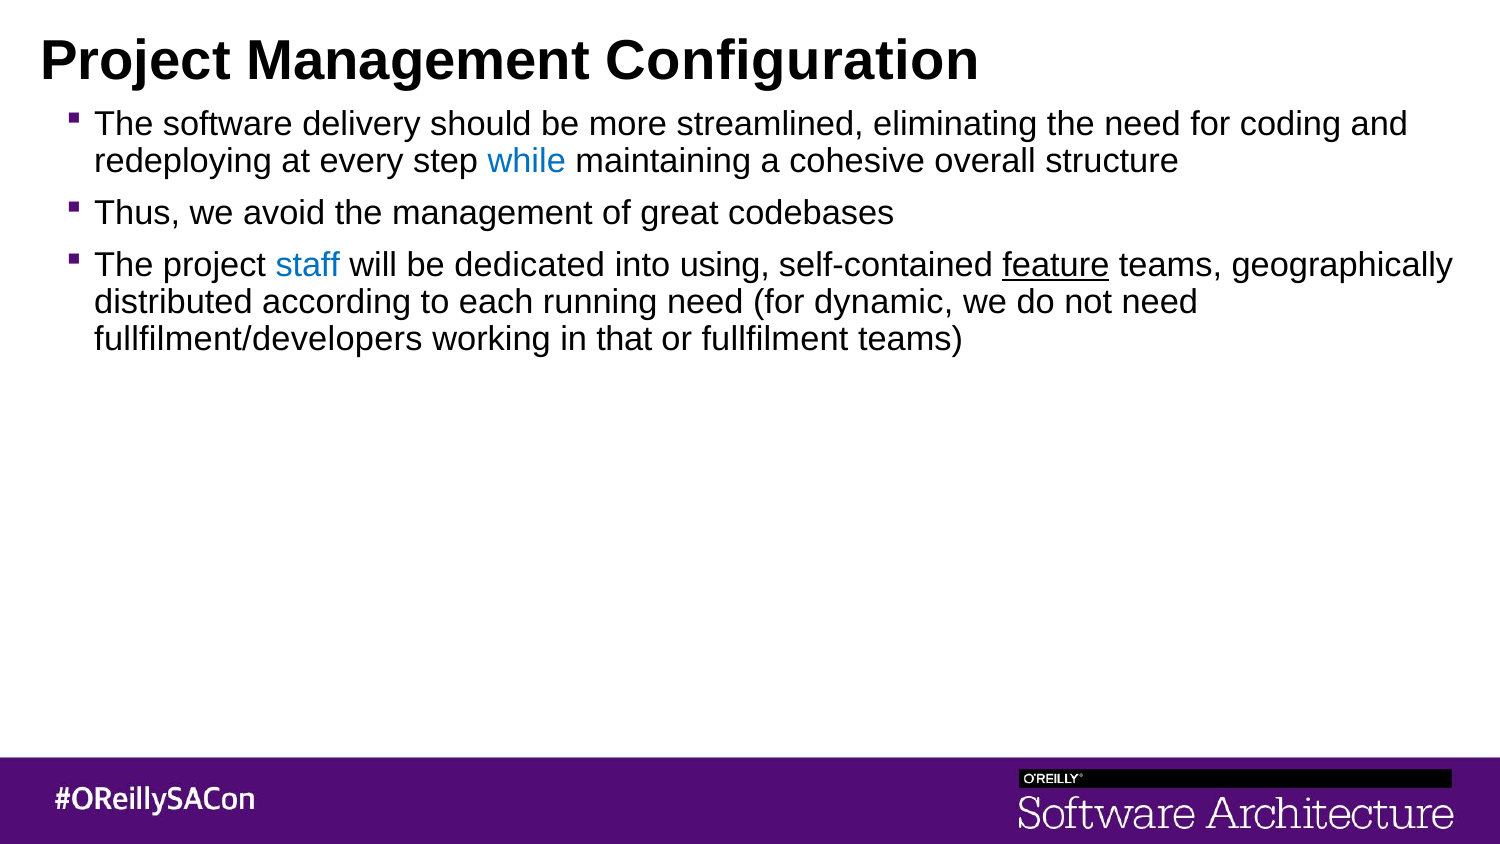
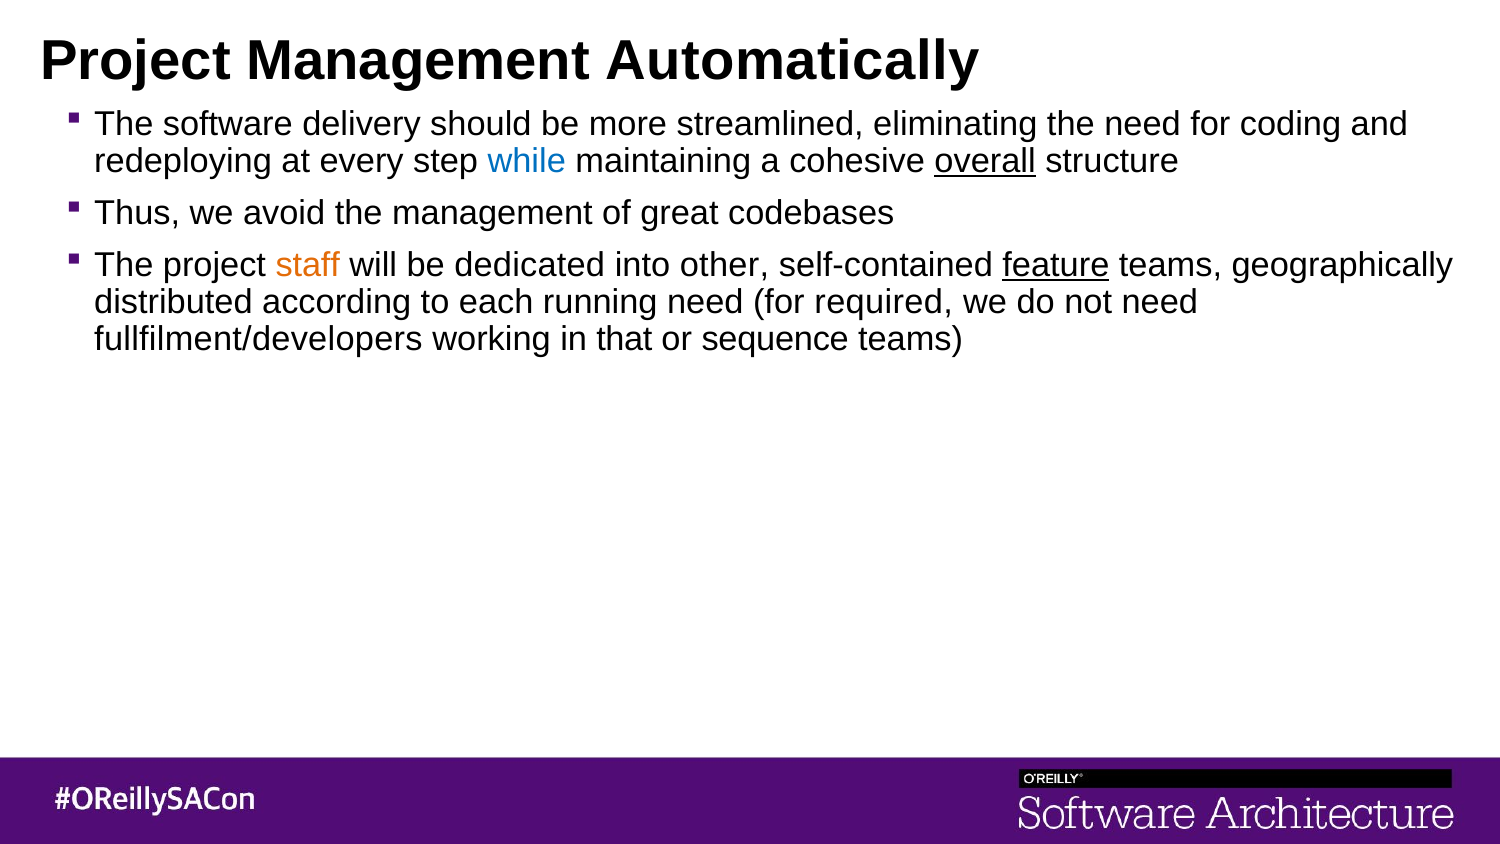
Configuration: Configuration -> Automatically (793, 61)
overall underline: none -> present (985, 161)
staff colour: blue -> orange (308, 265)
using: using -> other (724, 265)
dynamic: dynamic -> required (884, 302)
fullfilment: fullfilment -> sequence (775, 339)
